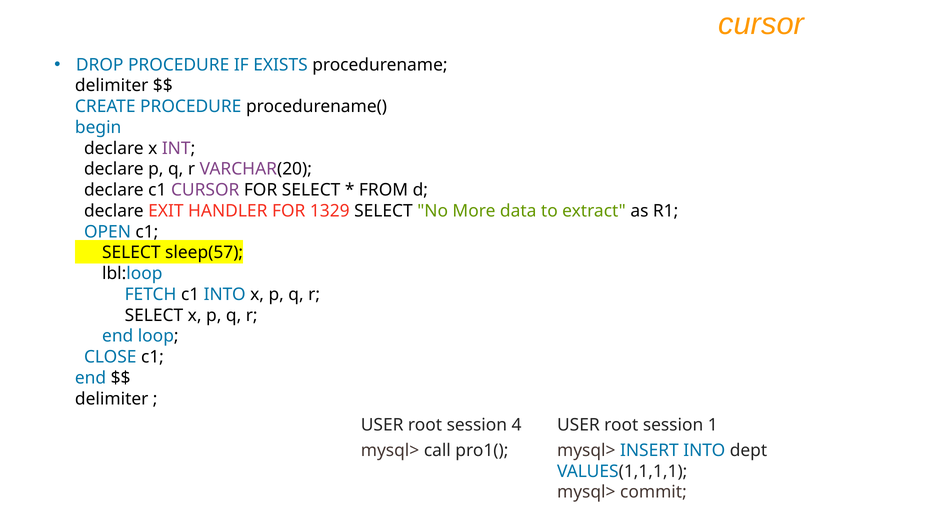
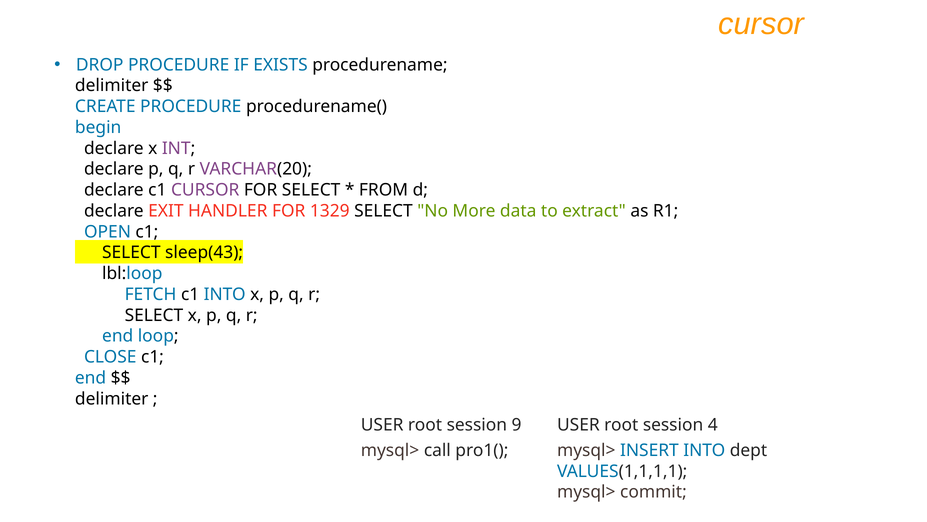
sleep(57: sleep(57 -> sleep(43 (204, 252)
4: 4 -> 9 (517, 425)
1: 1 -> 4 (713, 425)
